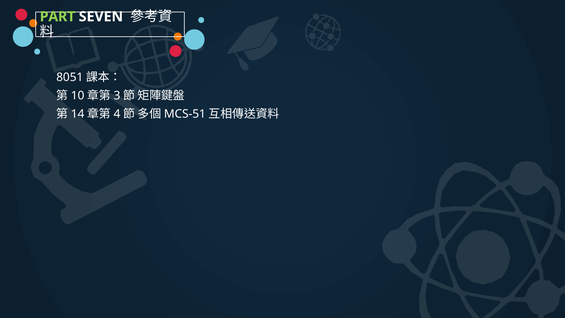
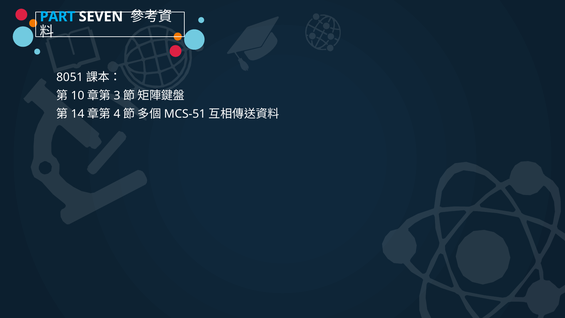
PART colour: light green -> light blue (58, 17)
